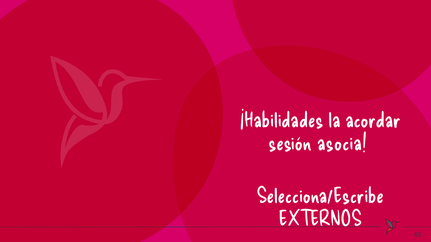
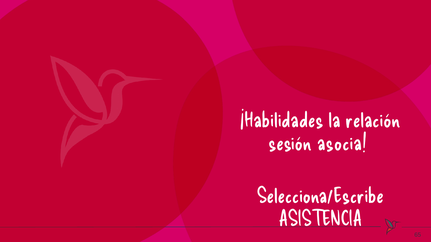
acordar: acordar -> relación (373, 120)
EXTERNOS: EXTERNOS -> ASISTENCIA (320, 220)
